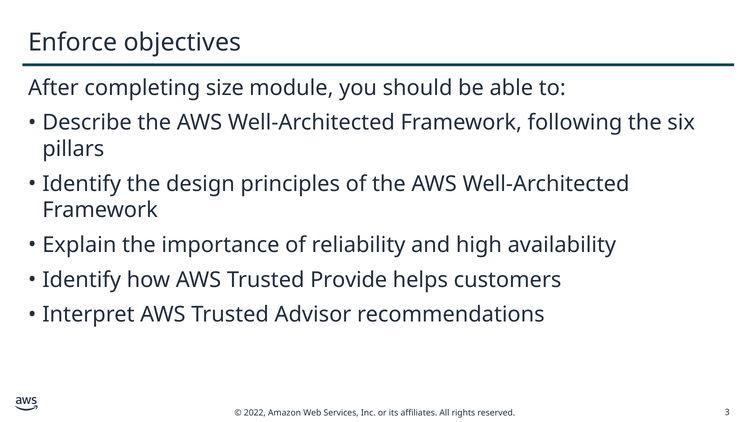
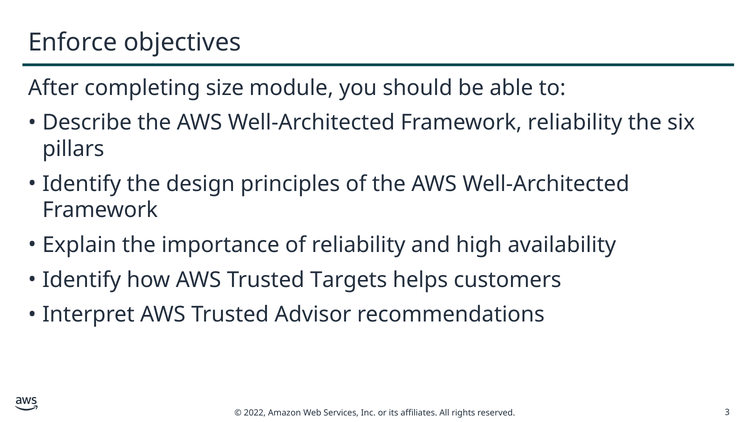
Framework following: following -> reliability (575, 123)
Provide: Provide -> Targets (349, 280)
